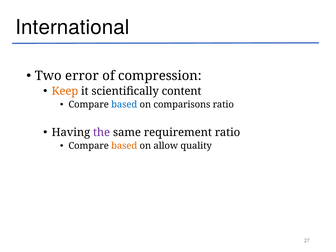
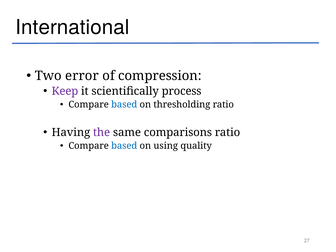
Keep colour: orange -> purple (65, 91)
content: content -> process (182, 91)
comparisons: comparisons -> thresholding (182, 105)
requirement: requirement -> comparisons (178, 132)
based colour: orange -> blue (124, 146)
allow: allow -> using (166, 146)
